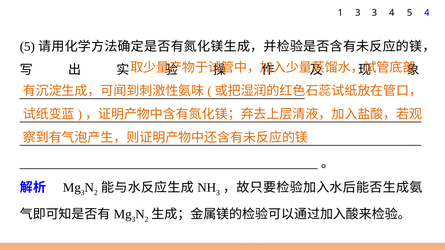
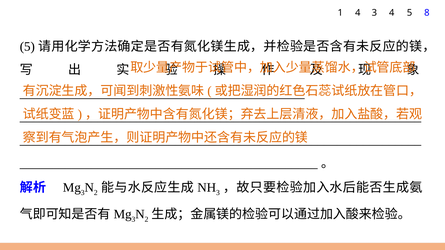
1 3: 3 -> 4 (358, 13)
5 4: 4 -> 8 (427, 13)
